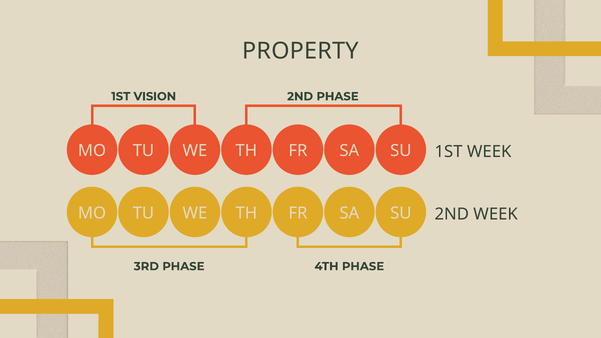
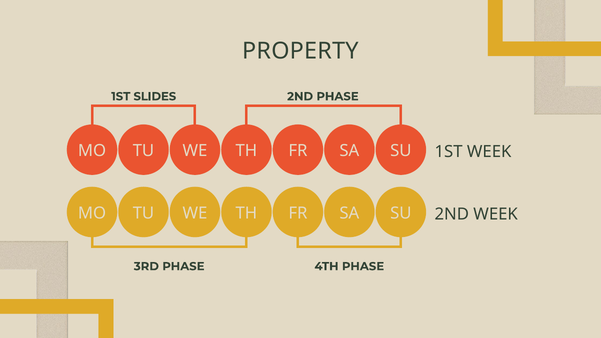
VISION: VISION -> SLIDES (155, 96)
